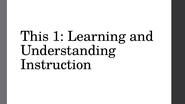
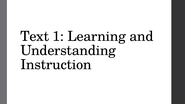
This: This -> Text (35, 36)
